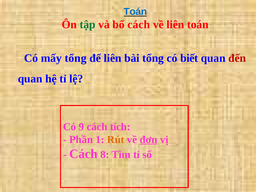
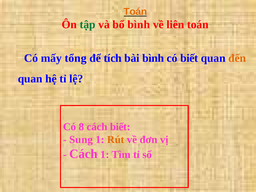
Toán colour: blue -> orange (135, 12)
bổ cách: cách -> bình (139, 25)
để liên: liên -> tích (113, 58)
bài tổng: tổng -> bình (153, 58)
đến colour: red -> orange (237, 58)
9: 9 -> 8 (81, 127)
cách tích: tích -> biết (120, 127)
Phần: Phần -> Sung (81, 140)
đơn underline: present -> none (149, 140)
Cách 8: 8 -> 1 (105, 154)
